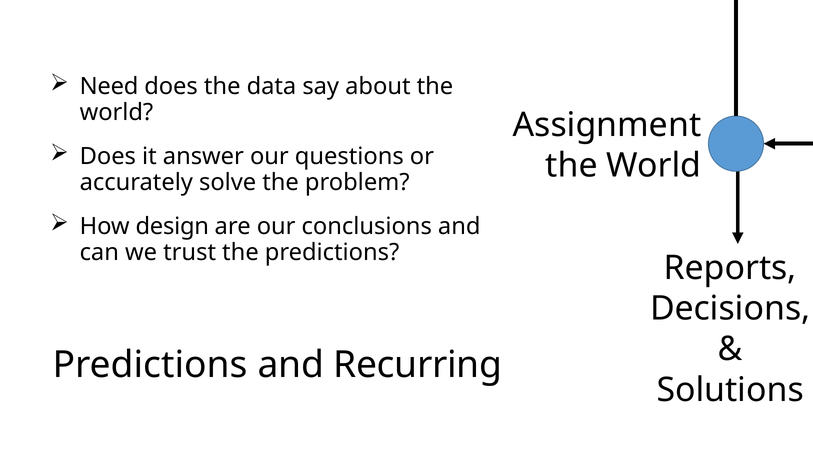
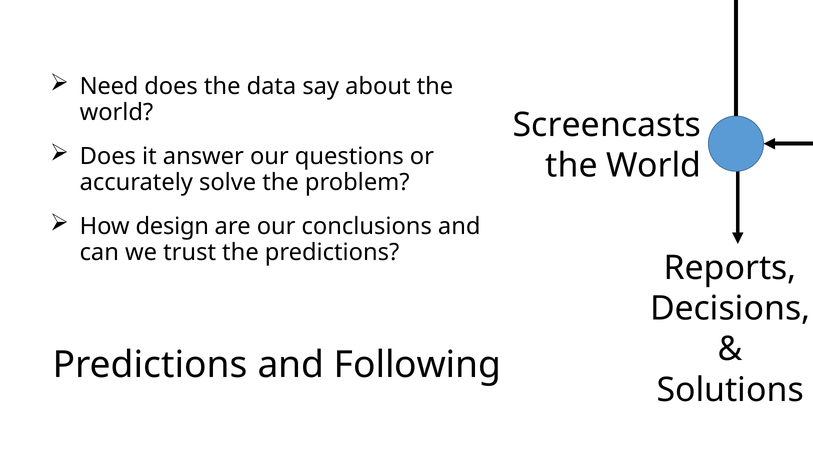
Assignment: Assignment -> Screencasts (607, 125)
Recurring: Recurring -> Following (418, 364)
